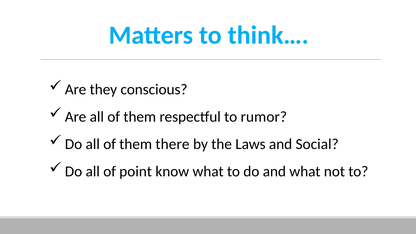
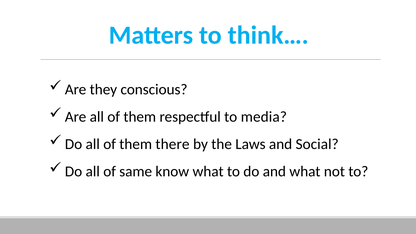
rumor: rumor -> media (264, 117)
point: point -> same (136, 171)
